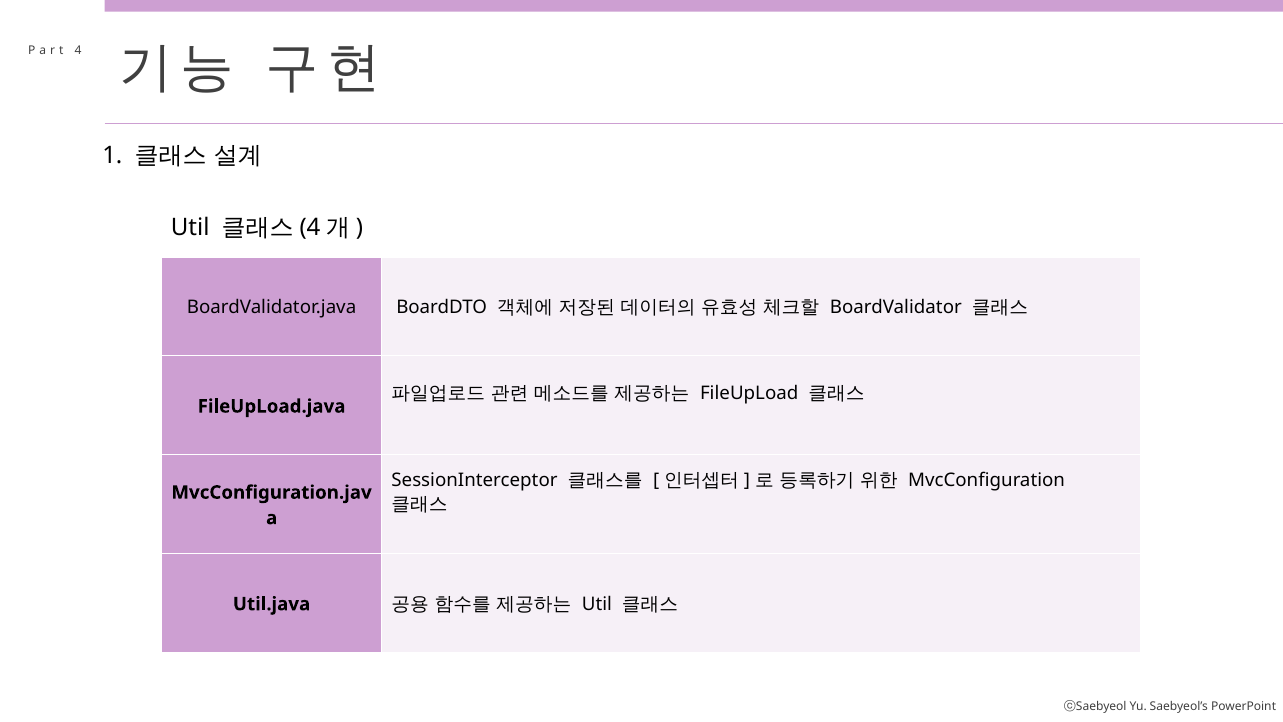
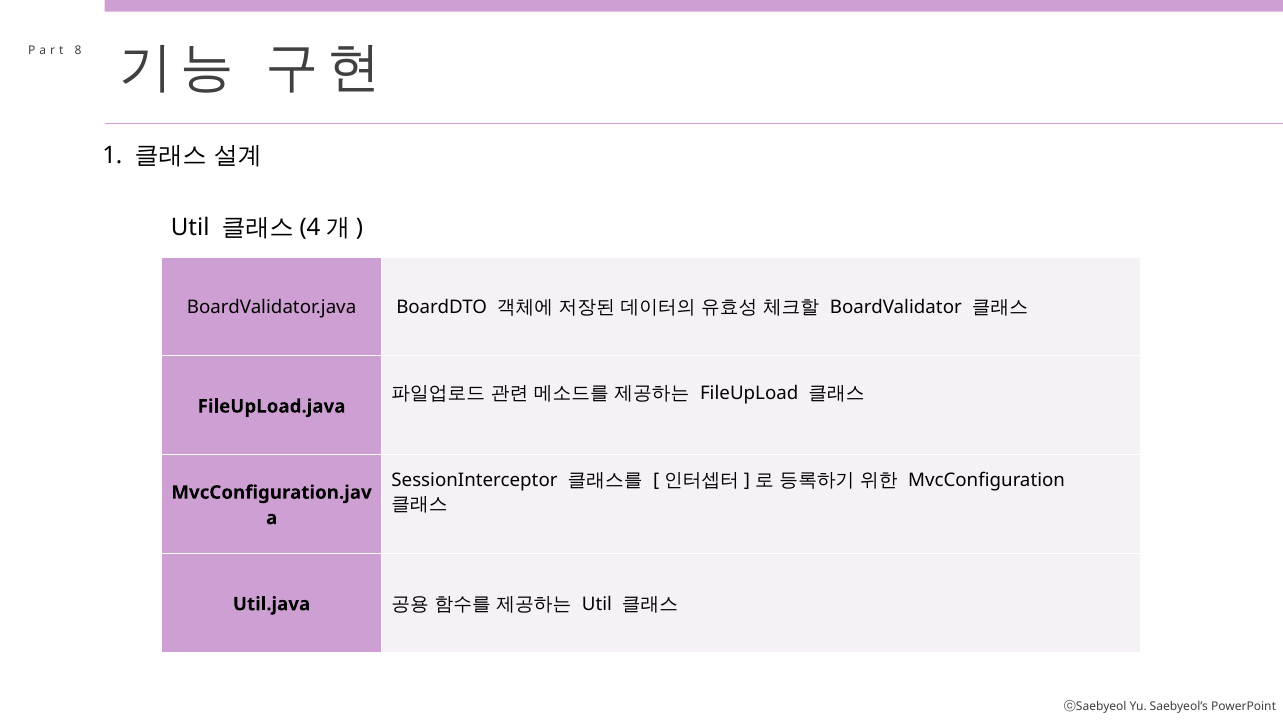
4: 4 -> 8 (78, 51)
